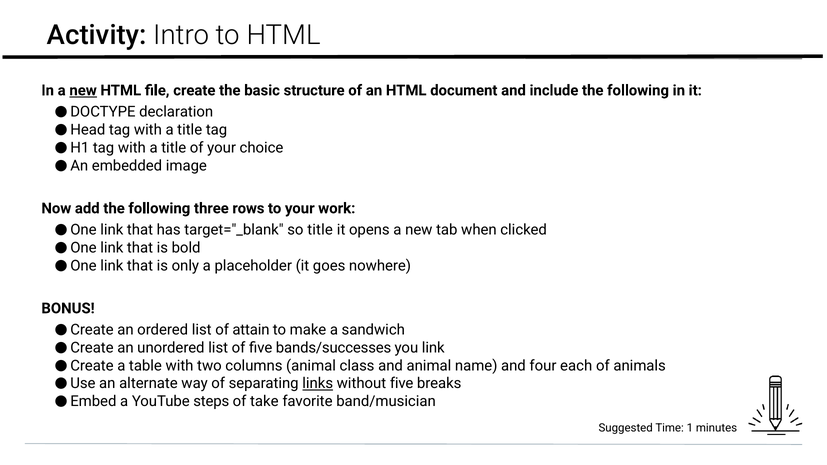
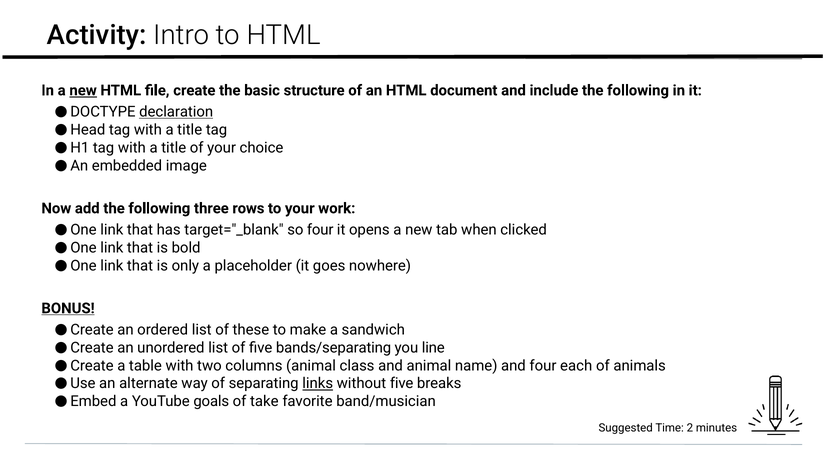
declaration underline: none -> present (176, 112)
so title: title -> four (320, 230)
BONUS underline: none -> present (68, 308)
attain: attain -> these (251, 330)
bands/successes: bands/successes -> bands/separating (334, 348)
you link: link -> line (433, 348)
steps: steps -> goals (211, 402)
1: 1 -> 2 (690, 428)
